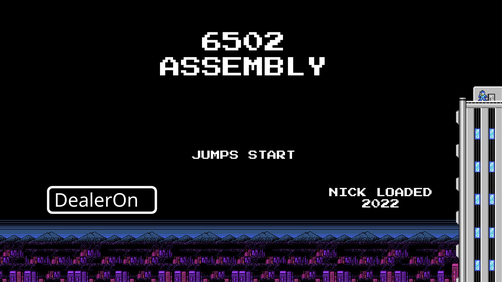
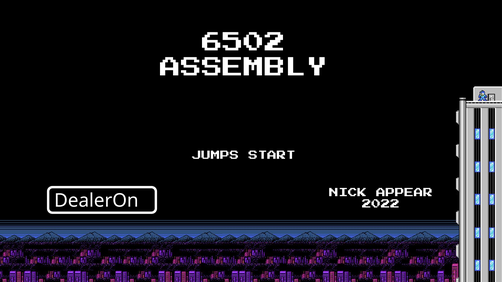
LOADED: LOADED -> APPEAR (405, 195)
